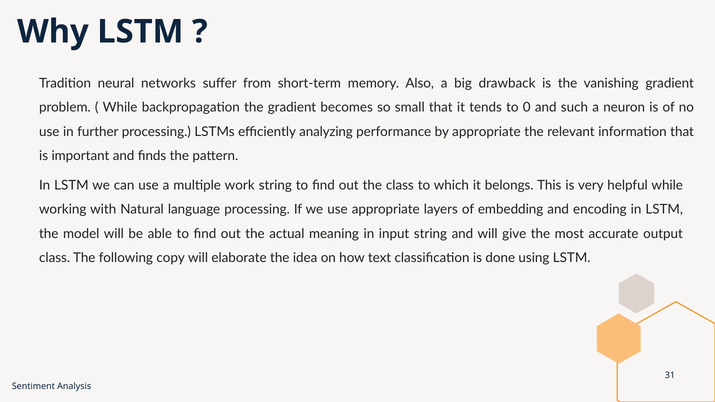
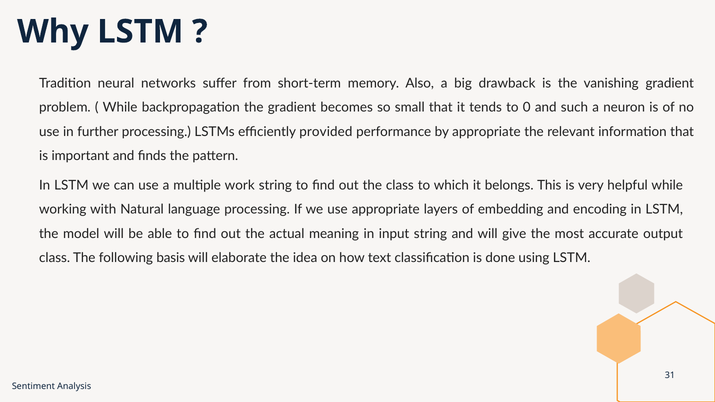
analyzing: analyzing -> provided (326, 132)
copy: copy -> basis (171, 258)
